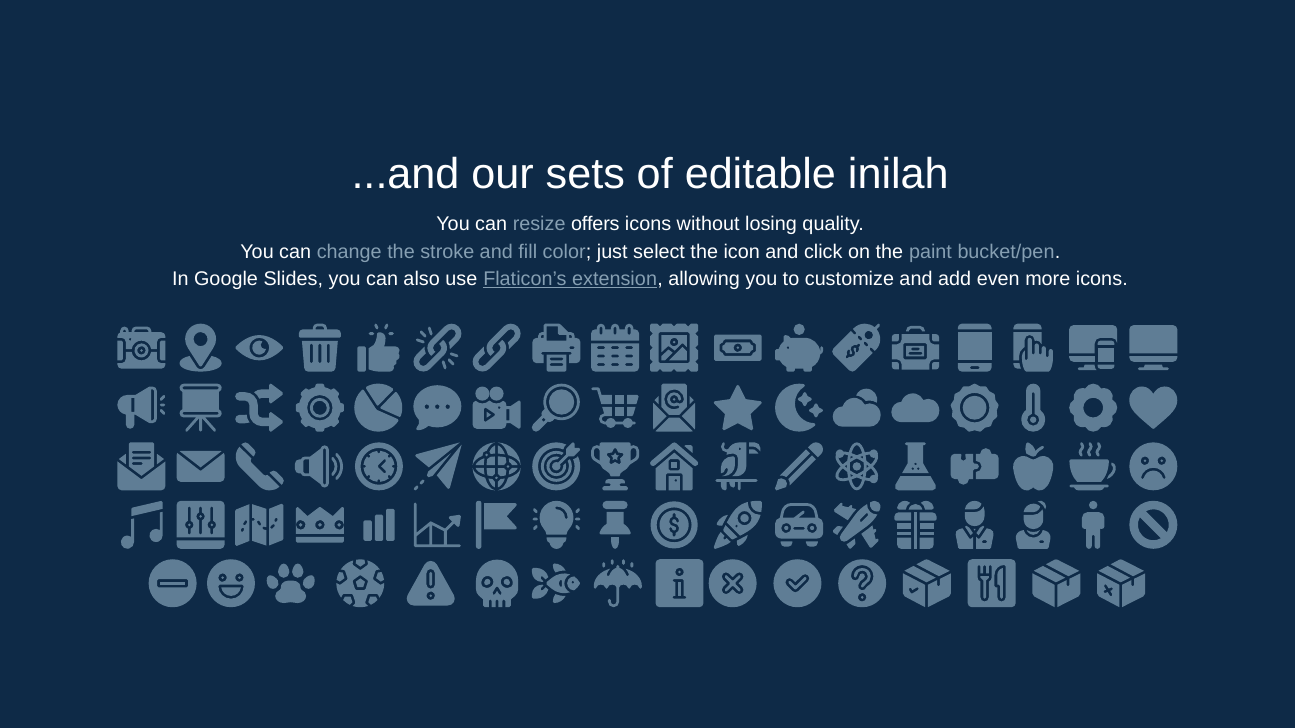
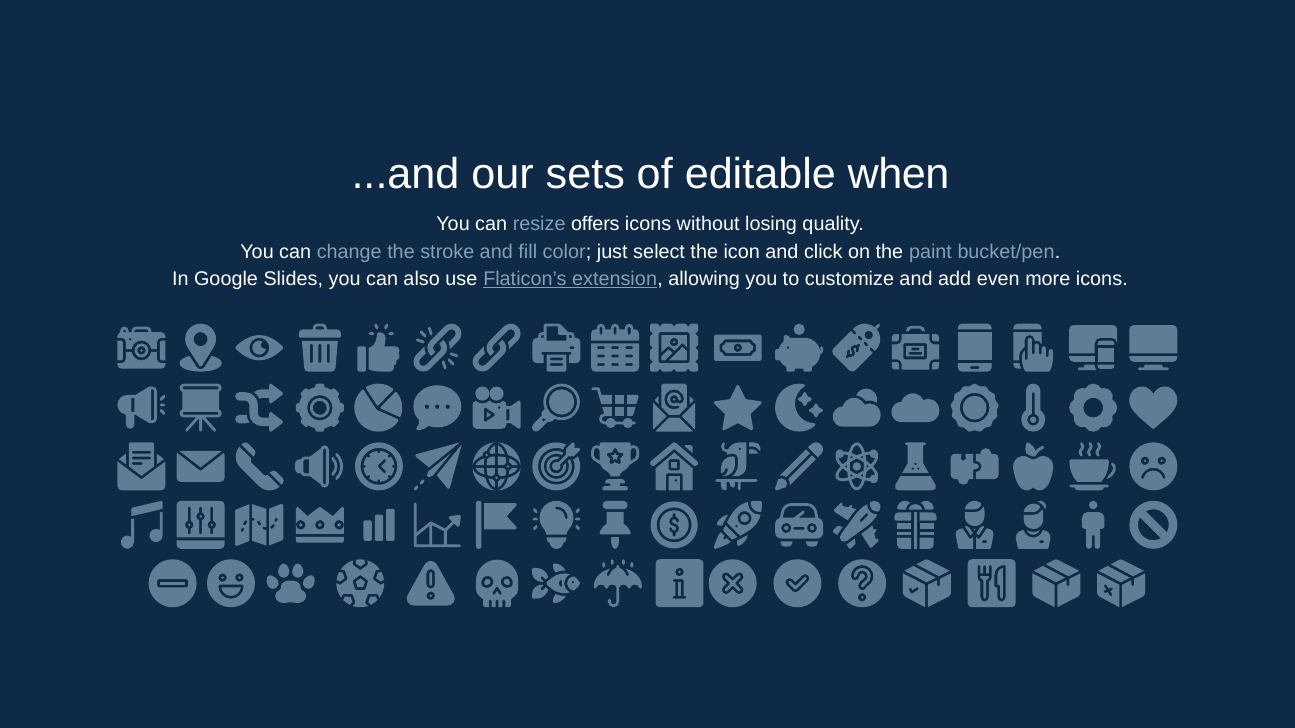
inilah: inilah -> when (899, 174)
